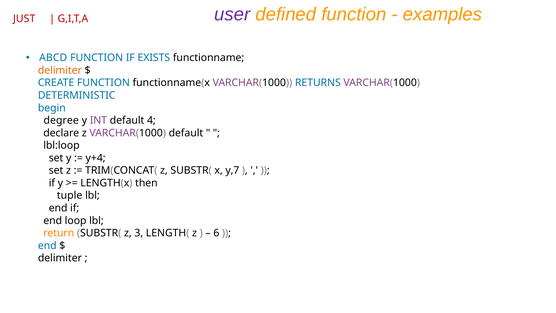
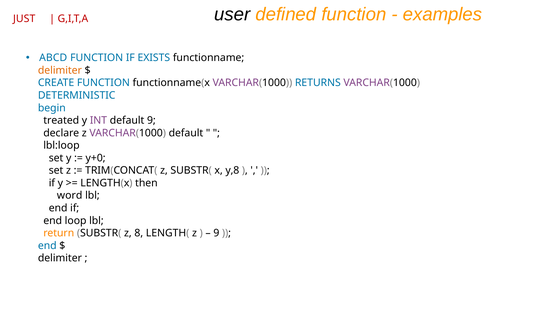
user colour: purple -> black (232, 14)
degree: degree -> treated (61, 120)
default 4: 4 -> 9 (151, 120)
y+4: y+4 -> y+0 (96, 158)
y,7: y,7 -> y,8 (232, 170)
tuple: tuple -> word (70, 195)
3: 3 -> 8 (139, 233)
6: 6 -> 9 (216, 233)
